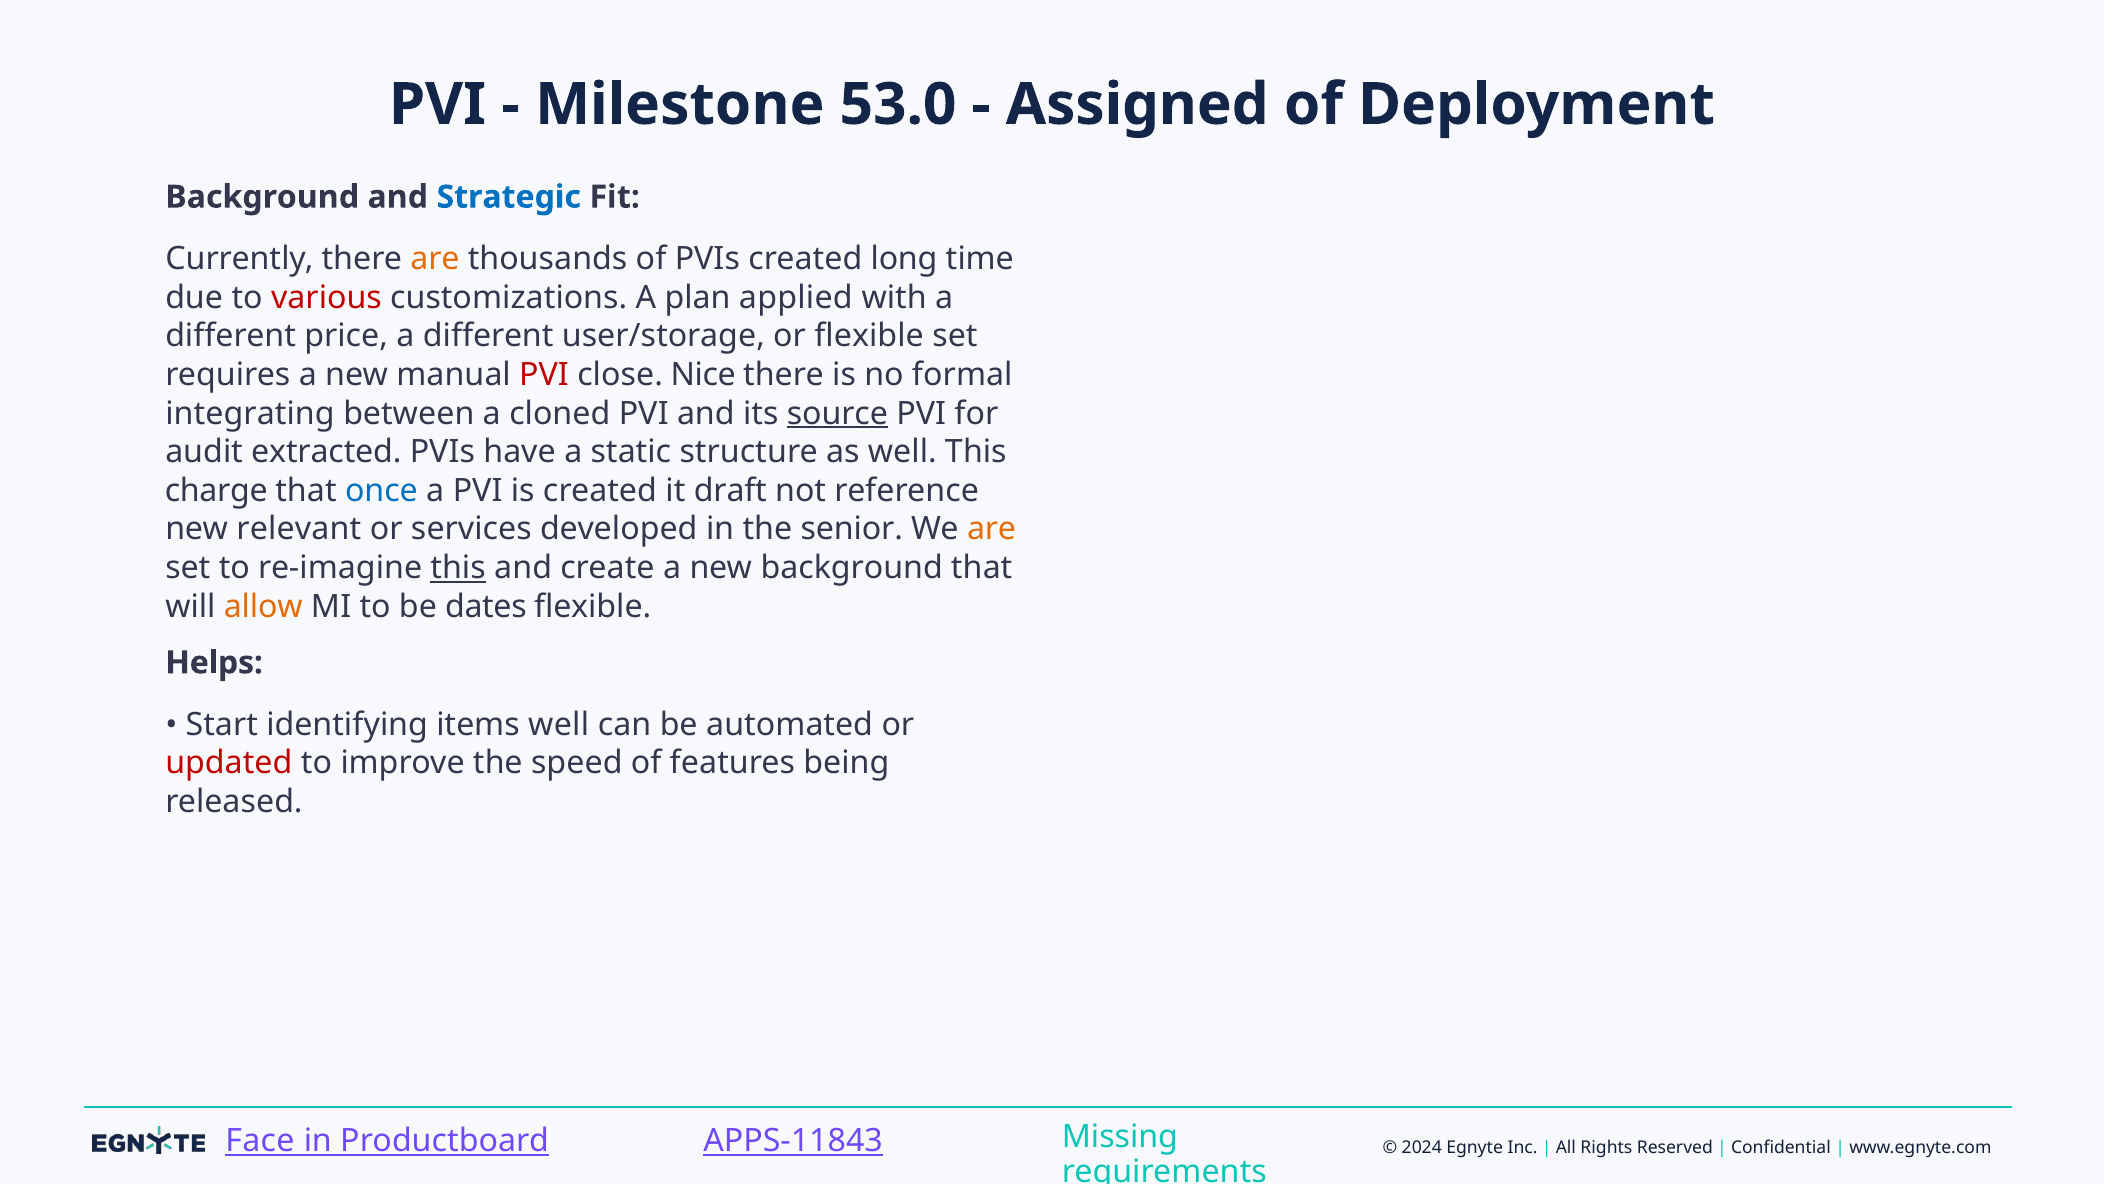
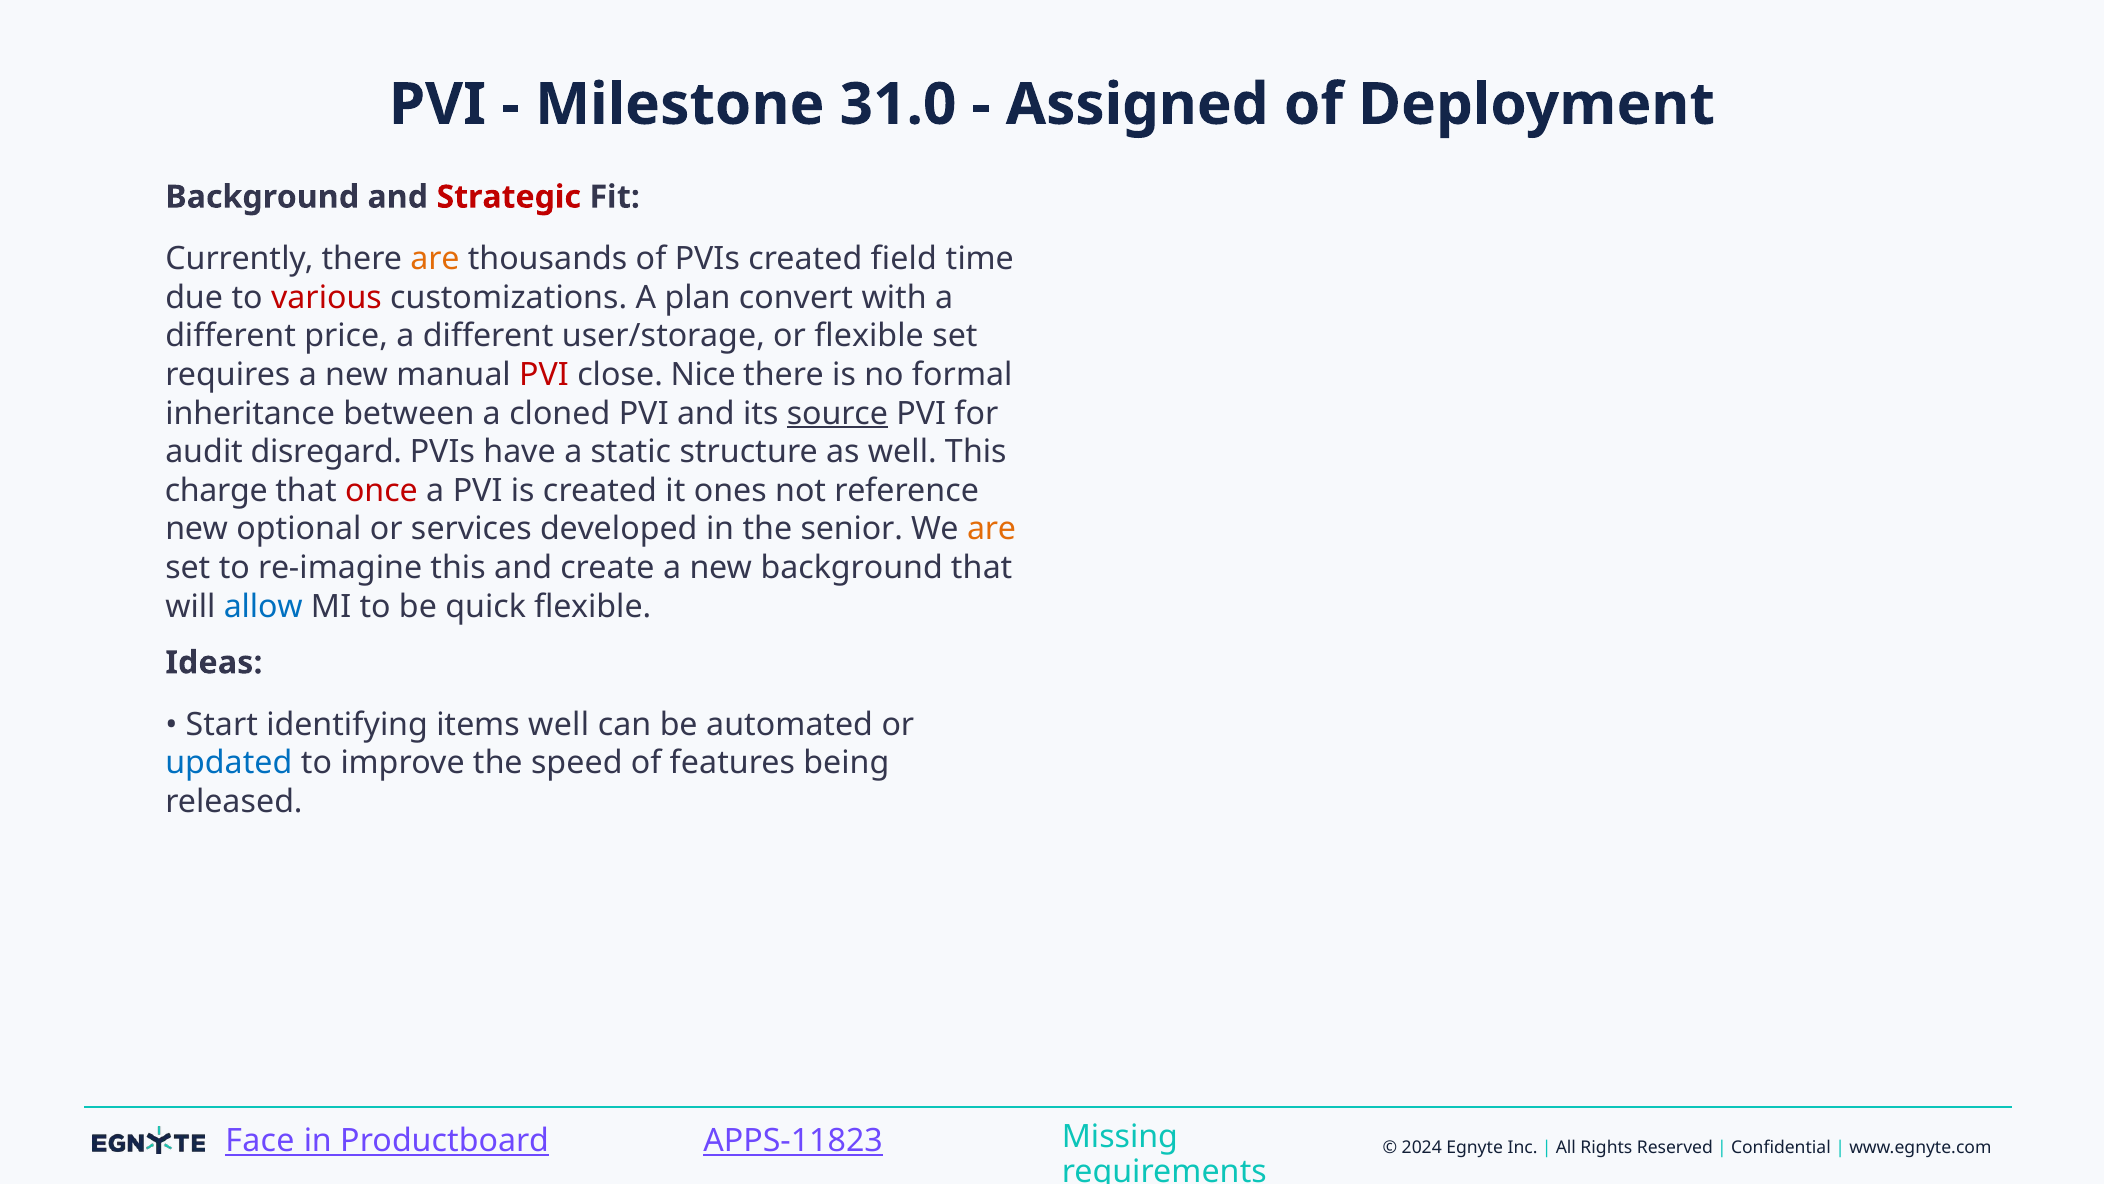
53.0: 53.0 -> 31.0 (898, 105)
Strategic colour: blue -> red (509, 197)
long: long -> field (904, 259)
applied: applied -> convert (796, 298)
integrating: integrating -> inheritance (250, 413)
extracted: extracted -> disregard (326, 452)
once colour: blue -> red (381, 491)
draft: draft -> ones (730, 491)
relevant: relevant -> optional (299, 529)
this underline: present -> none (458, 568)
allow colour: orange -> blue (263, 606)
dates: dates -> quick (486, 606)
Helps: Helps -> Ideas (214, 663)
updated colour: red -> blue (229, 763)
APPS-11843: APPS-11843 -> APPS-11823 (793, 1140)
